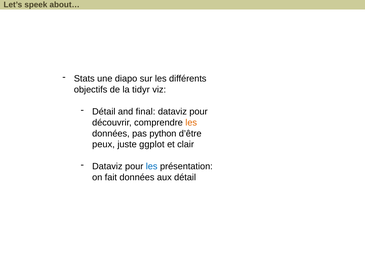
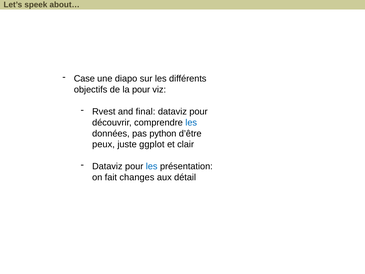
Stats: Stats -> Case (84, 79)
la tidyr: tidyr -> pour (141, 90)
Détail: Détail -> Rvest (104, 112)
les colour: orange -> blue (191, 122)
fait données: données -> changes (137, 177)
